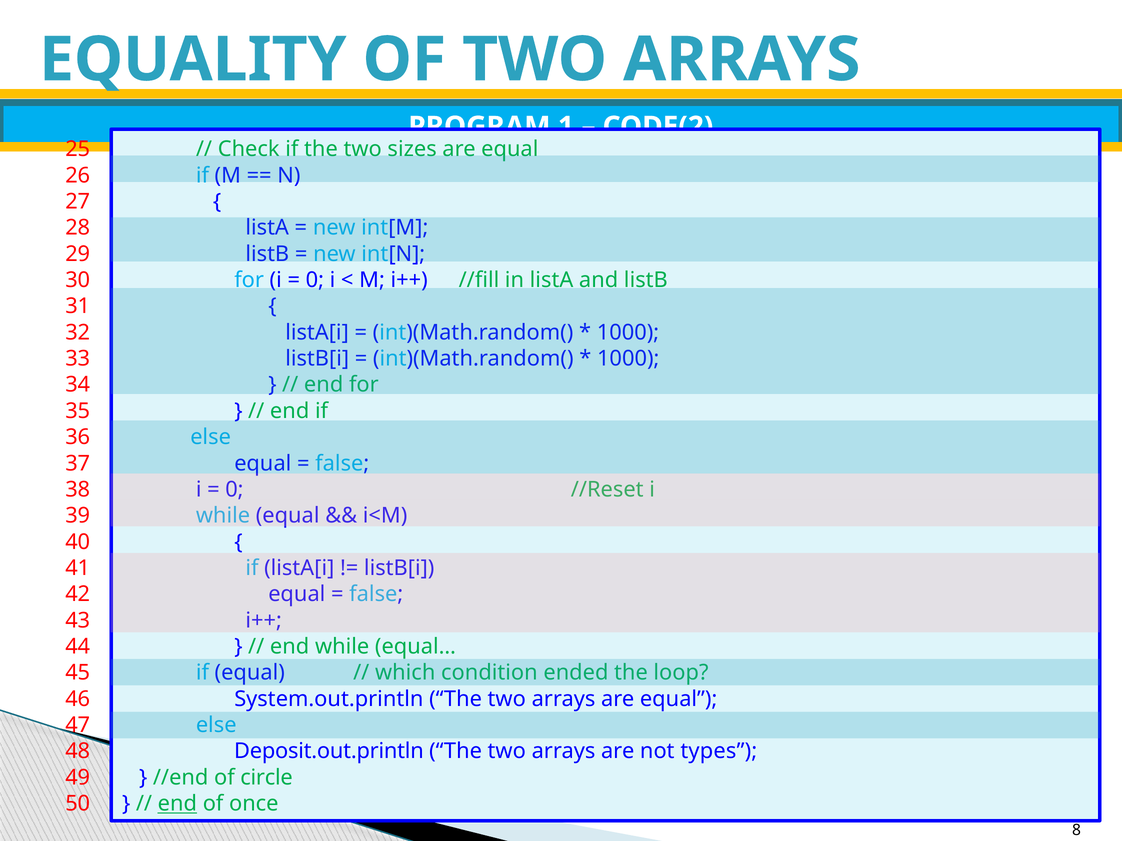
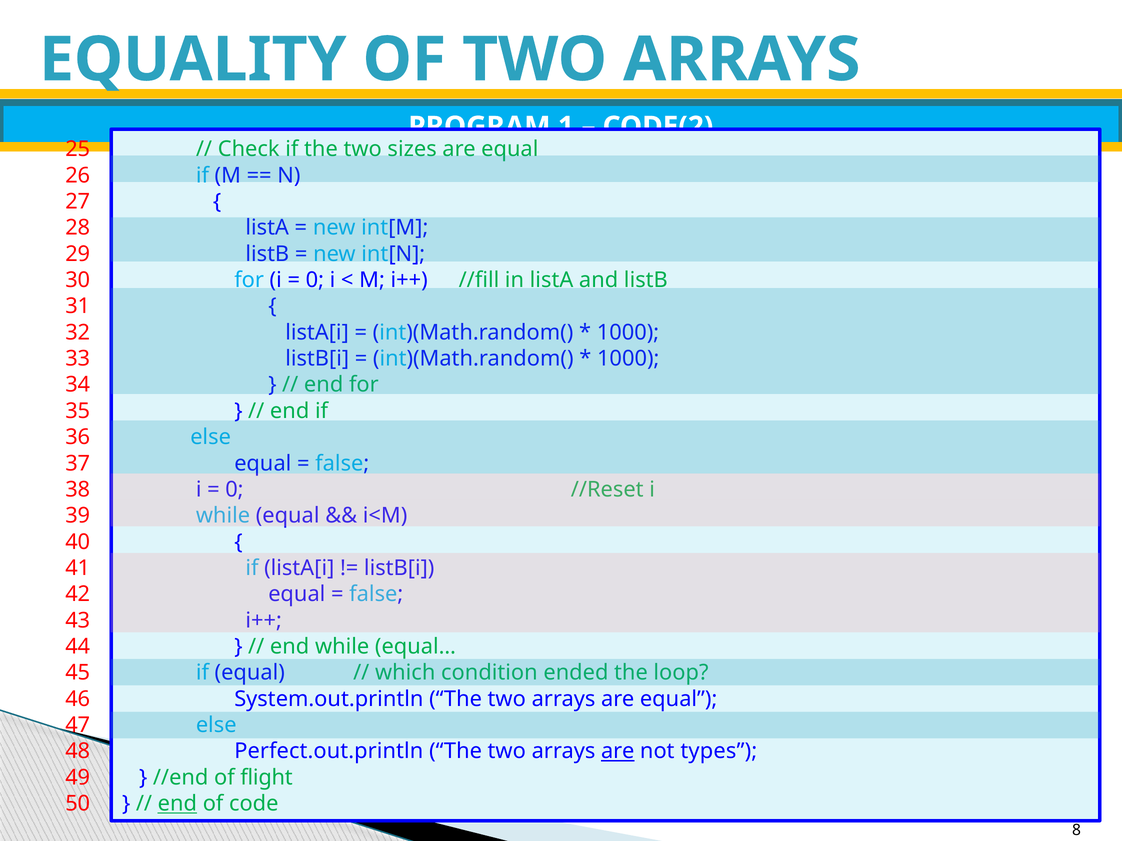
Deposit.out.println: Deposit.out.println -> Perfect.out.println (329, 752)
are underline: none -> present (618, 752)
circle: circle -> flight (267, 778)
once: once -> code (254, 804)
